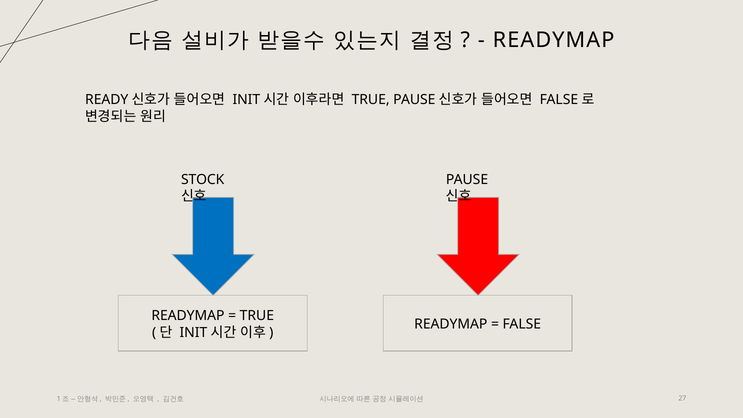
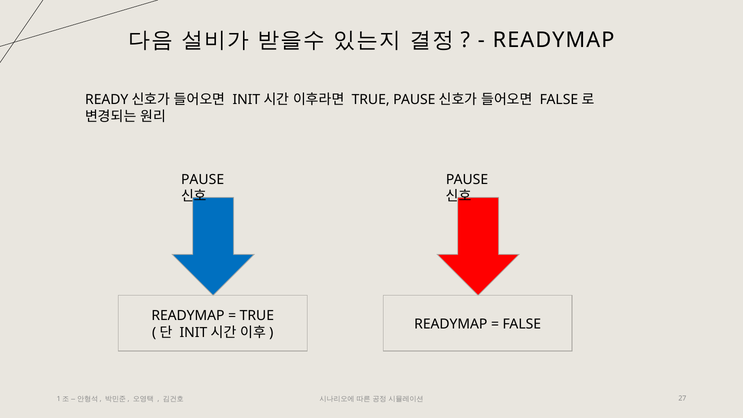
STOCK: STOCK -> PAUSE (203, 180)
